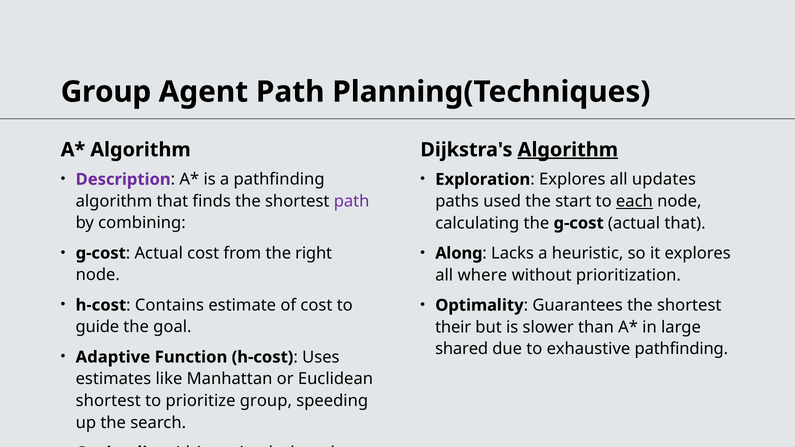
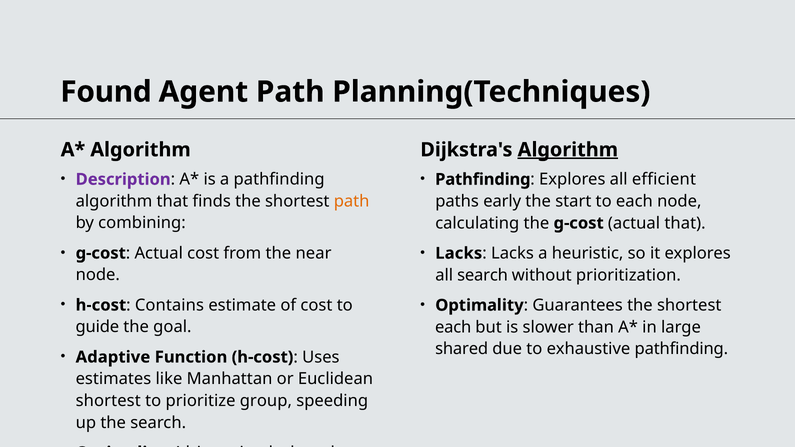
Group: Group -> Found (106, 92)
Exploration: Exploration -> Pathfinding (483, 179)
updates: updates -> efficient (664, 179)
path colour: purple -> orange (352, 201)
used: used -> early (502, 201)
each underline: present -> none (634, 201)
right: right -> near (314, 253)
Along: Along -> Lacks (459, 253)
all where: where -> search (483, 275)
their: their -> each (453, 327)
